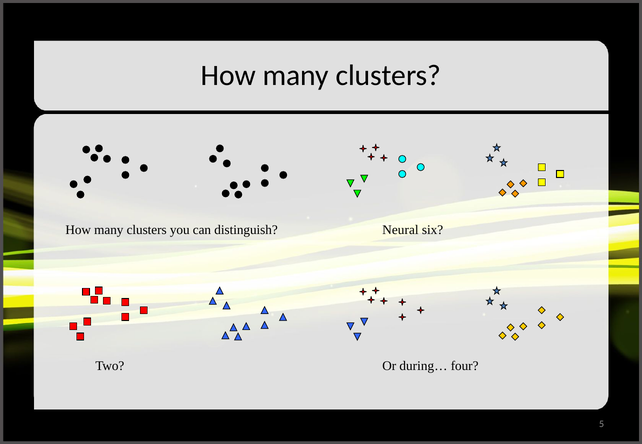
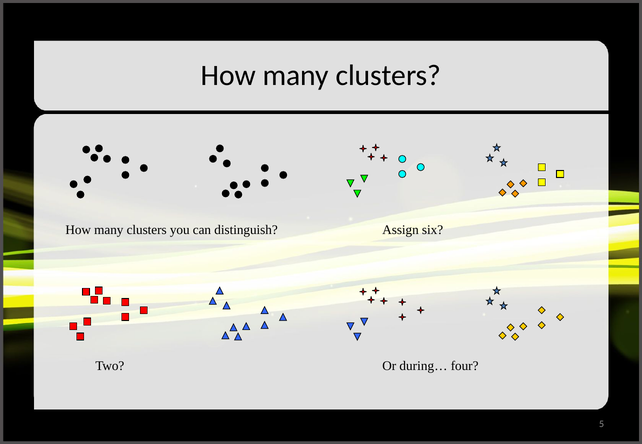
Neural: Neural -> Assign (401, 230)
